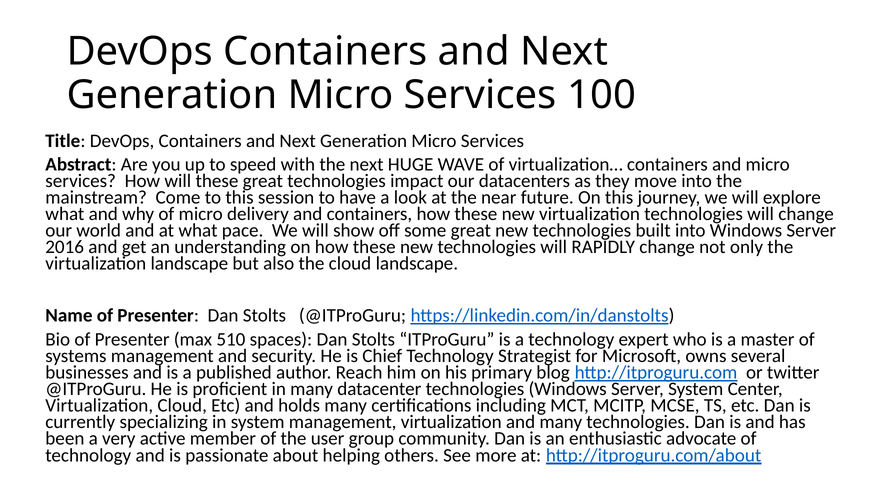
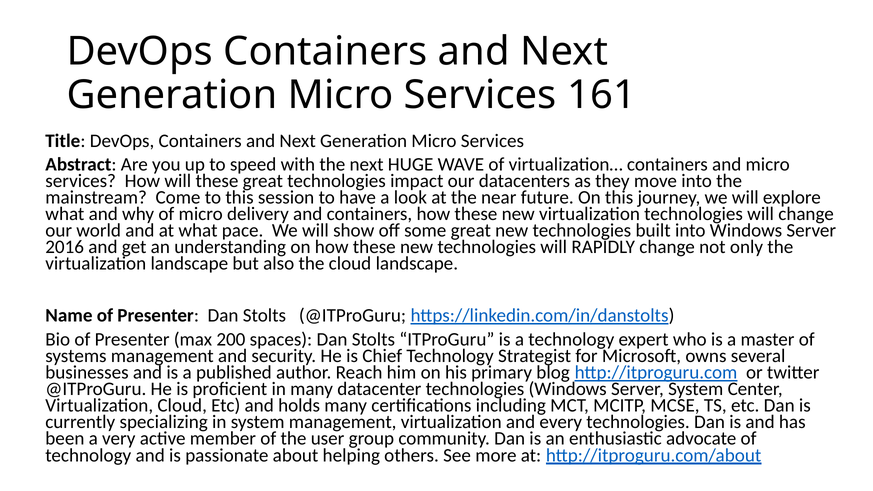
100: 100 -> 161 (602, 95)
510: 510 -> 200 (231, 339)
and many: many -> every (561, 422)
